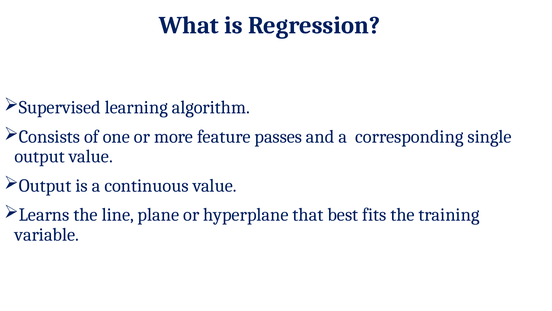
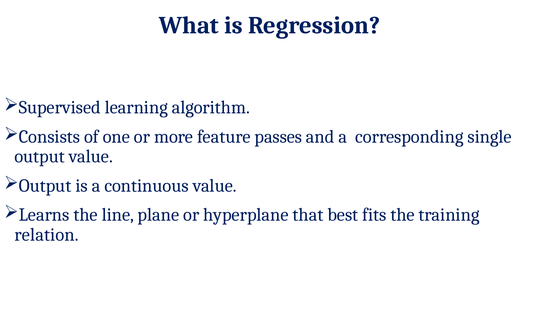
variable: variable -> relation (47, 234)
